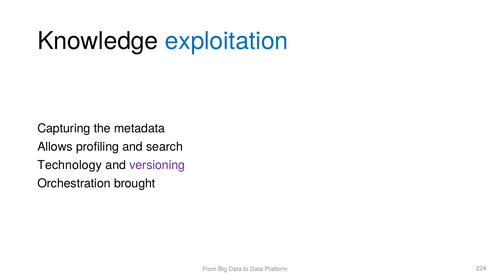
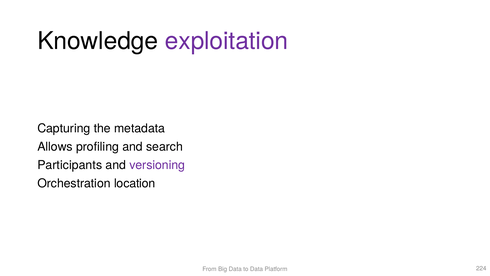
exploitation colour: blue -> purple (227, 41)
Technology: Technology -> Participants (70, 165)
brought: brought -> location (135, 183)
